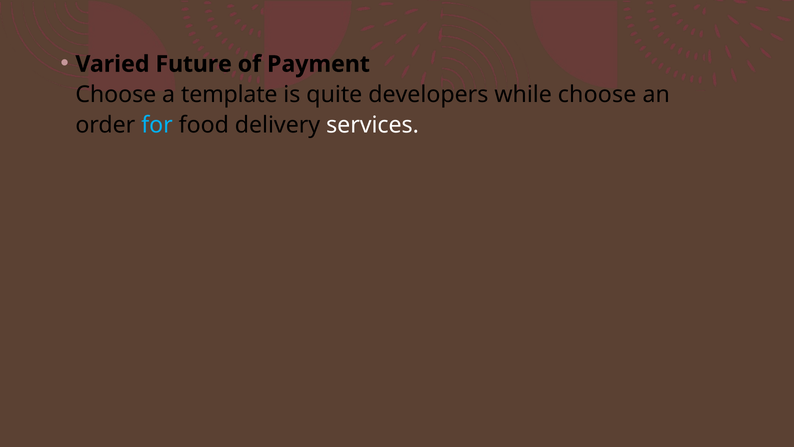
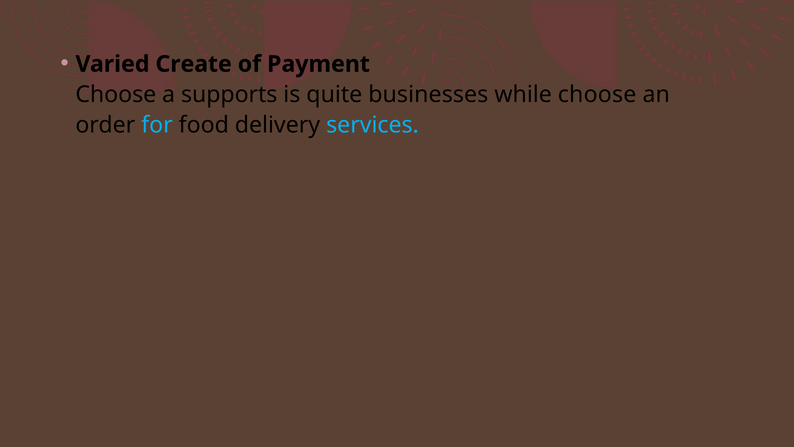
Future: Future -> Create (194, 64)
template: template -> supports (229, 95)
developers: developers -> businesses (428, 95)
services colour: white -> light blue (373, 125)
